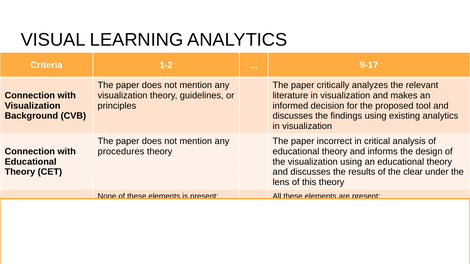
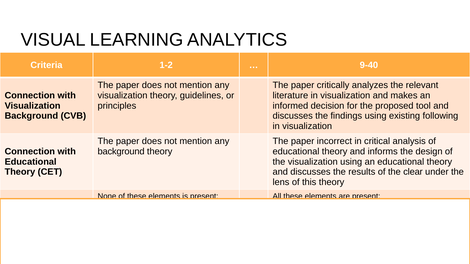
9-17: 9-17 -> 9-40 (369, 65)
existing analytics: analytics -> following (440, 116)
procedures: procedures -> background (121, 152)
